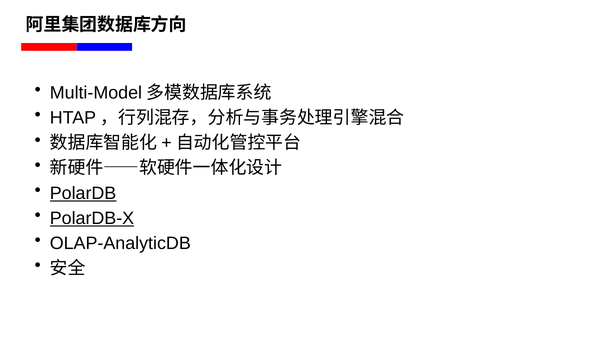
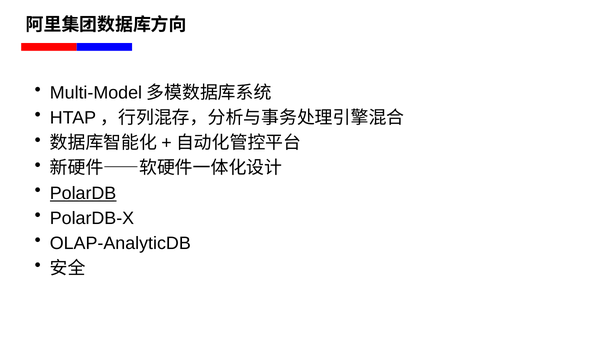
PolarDB-X underline: present -> none (92, 218)
